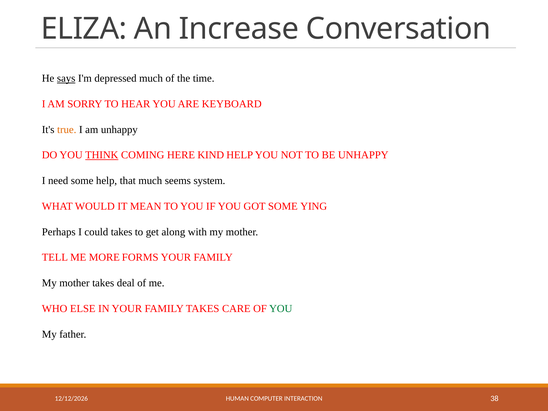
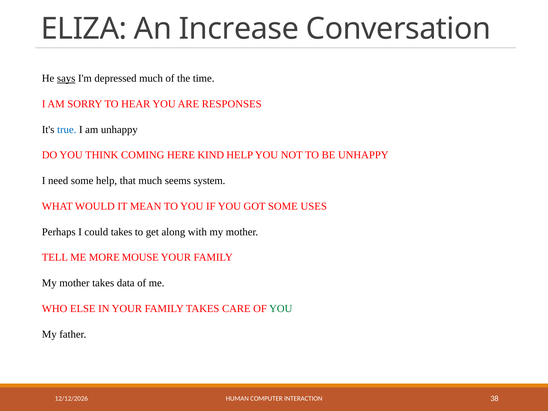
KEYBOARD: KEYBOARD -> RESPONSES (232, 104)
true colour: orange -> blue (67, 129)
THINK underline: present -> none (102, 155)
YING: YING -> USES (314, 206)
FORMS: FORMS -> MOUSE (140, 257)
deal: deal -> data (126, 283)
